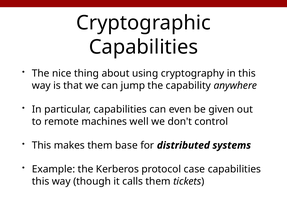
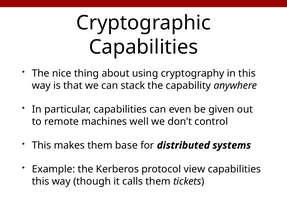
jump: jump -> stack (133, 86)
case: case -> view (194, 169)
